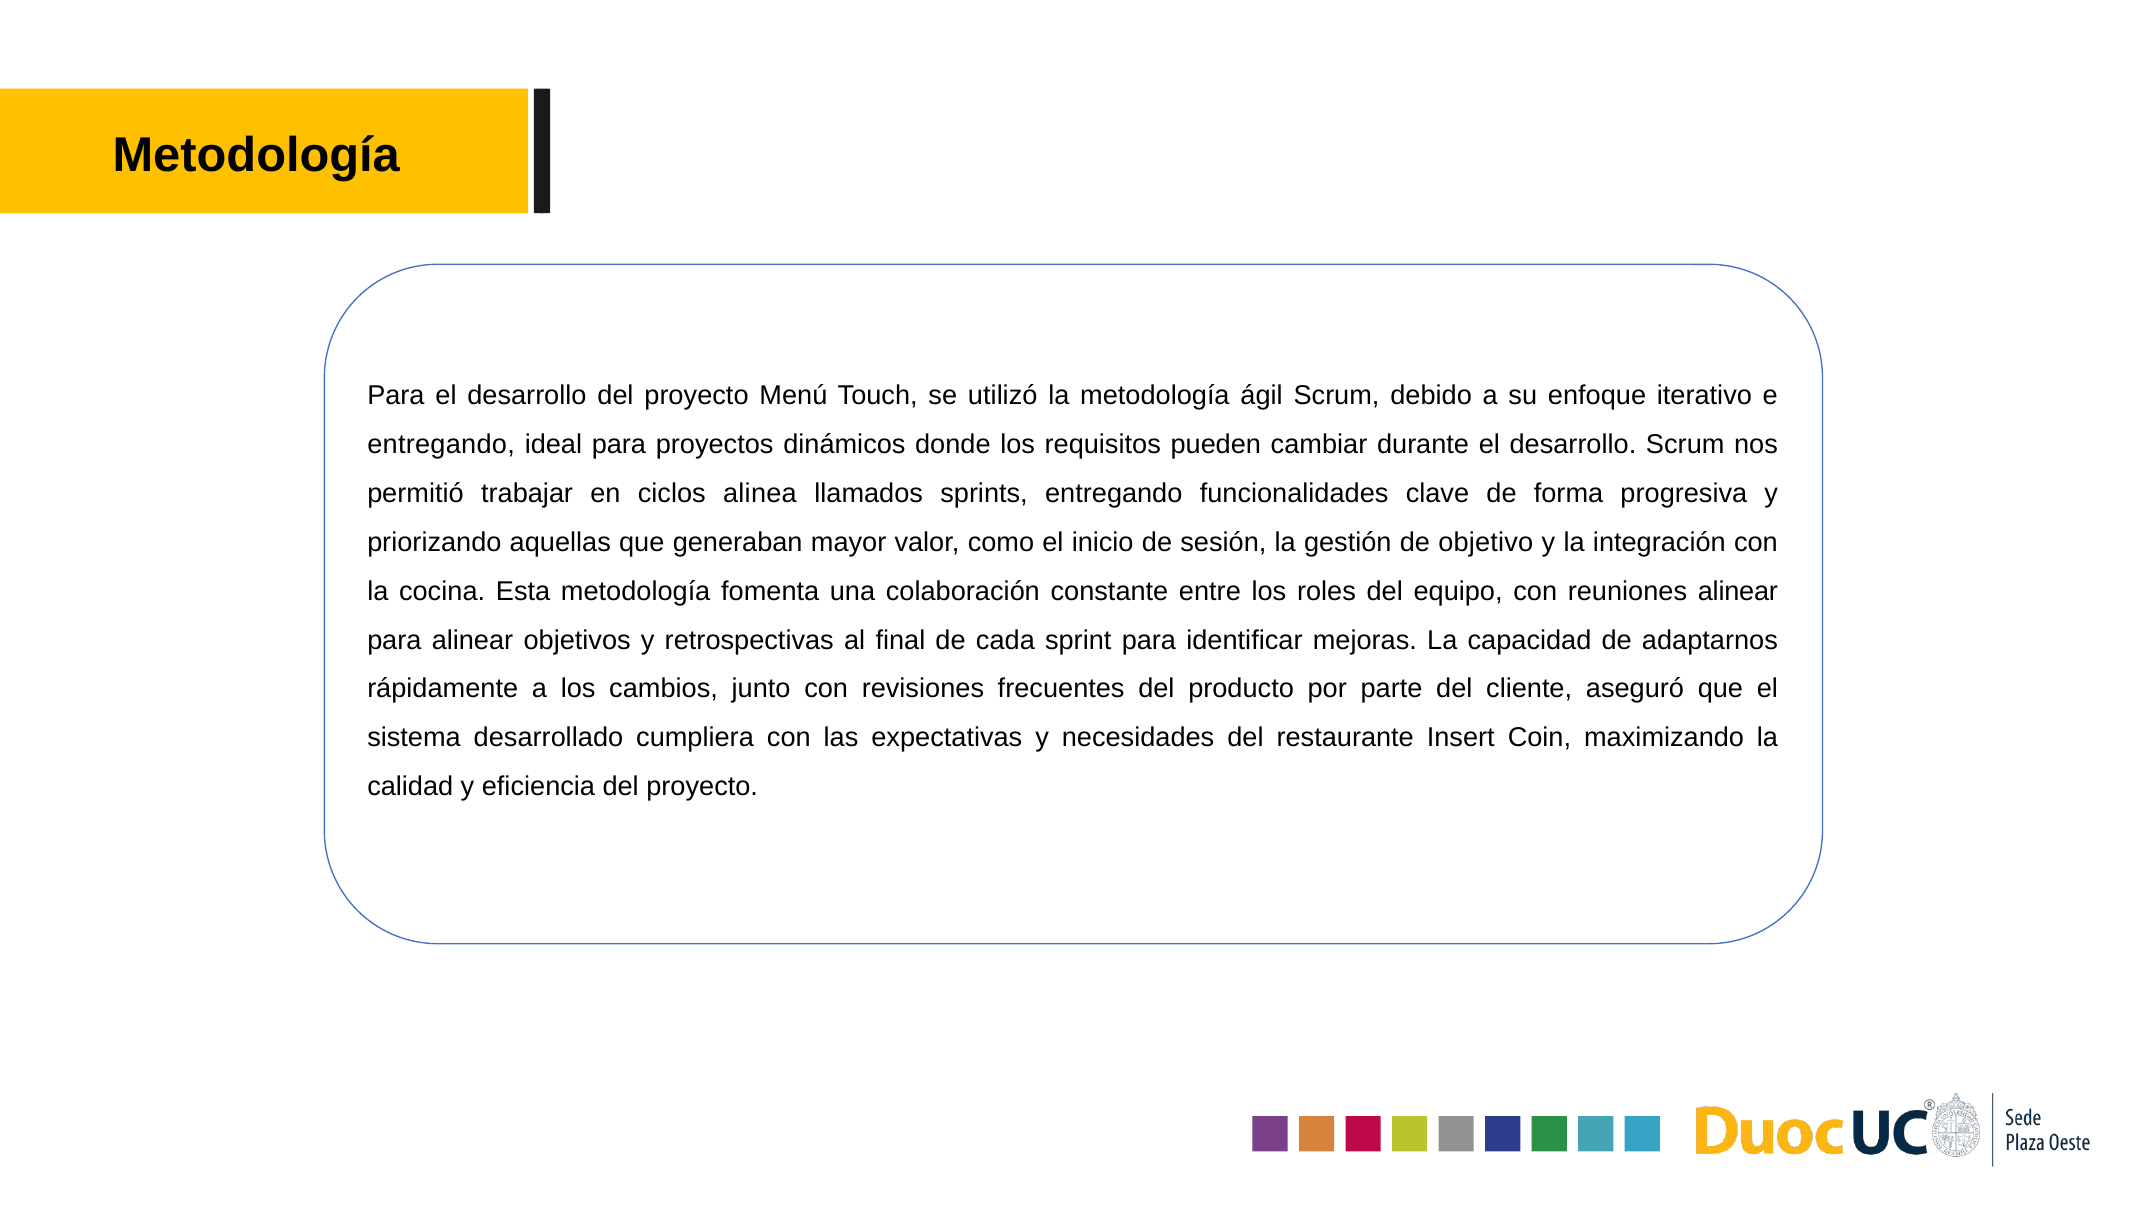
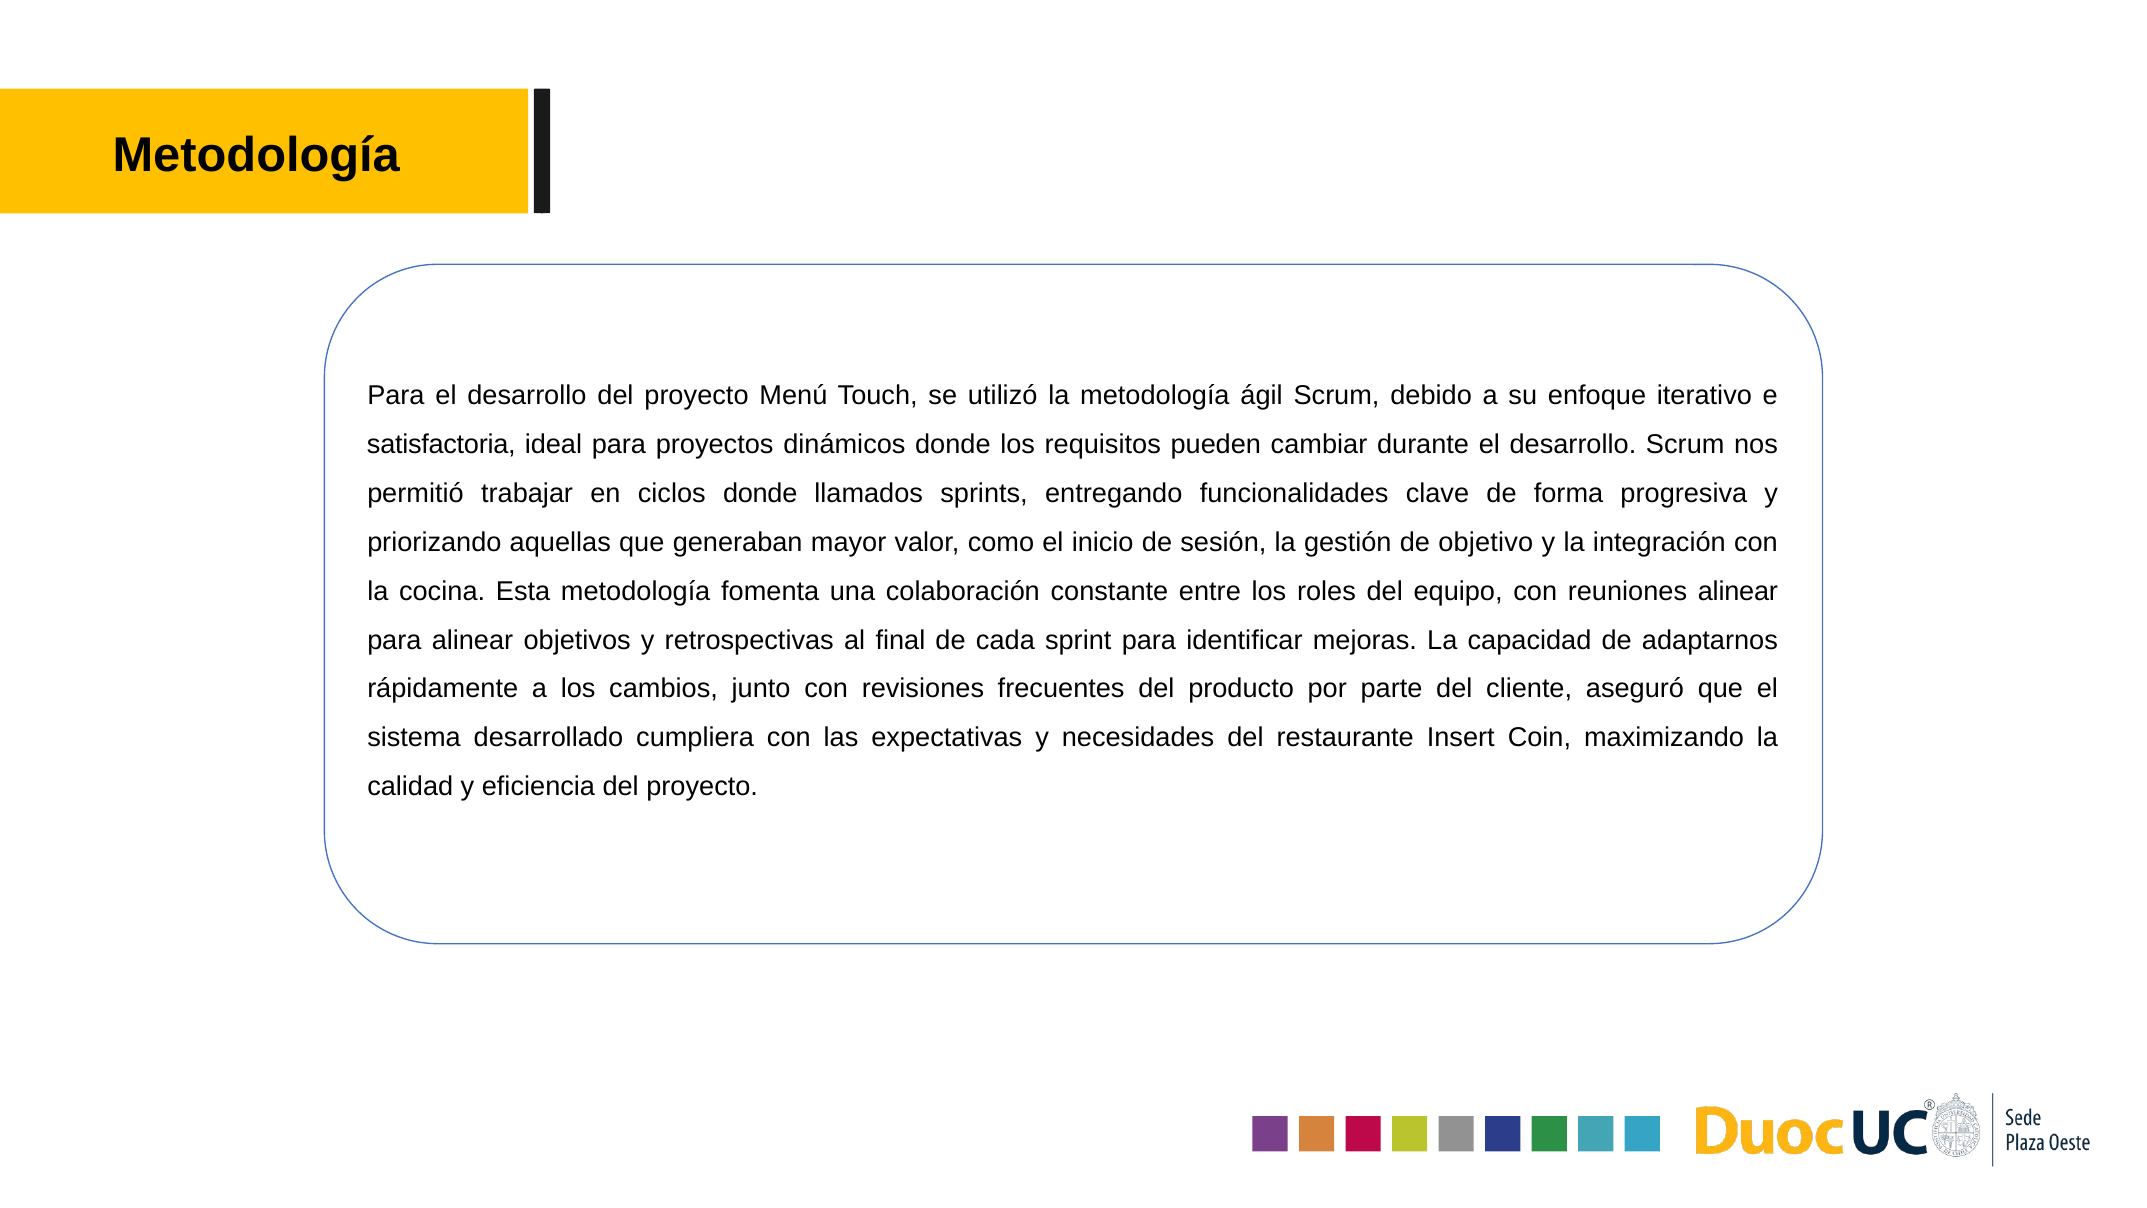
entregando: entregando -> satisfactoria (441, 445)
ciclos alinea: alinea -> donde (760, 493)
